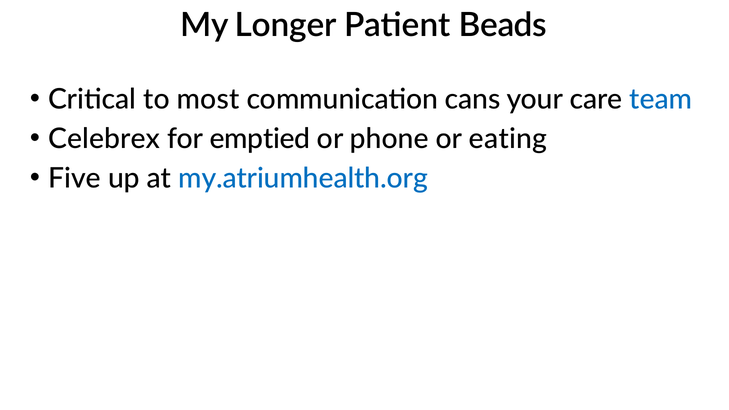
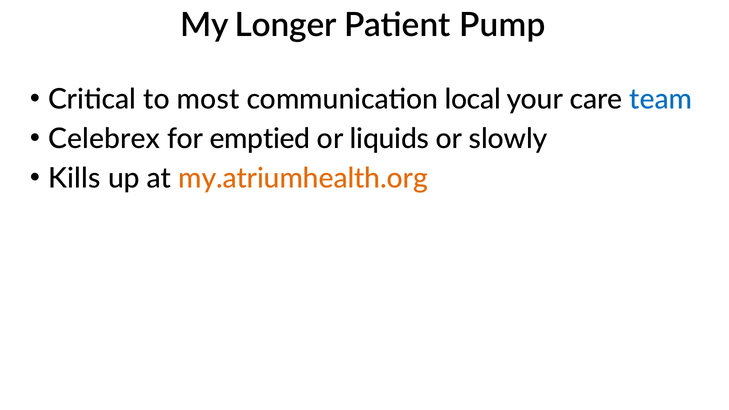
Beads: Beads -> Pump (502, 25)
cans: cans -> local (473, 99)
phone: phone -> liquids (389, 139)
eating: eating -> slowly (508, 139)
Five: Five -> Kills (74, 179)
my.atriumhealth.org colour: blue -> orange (303, 179)
